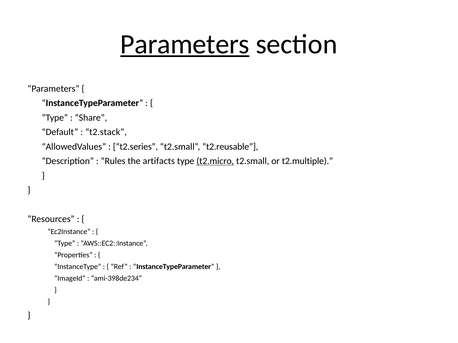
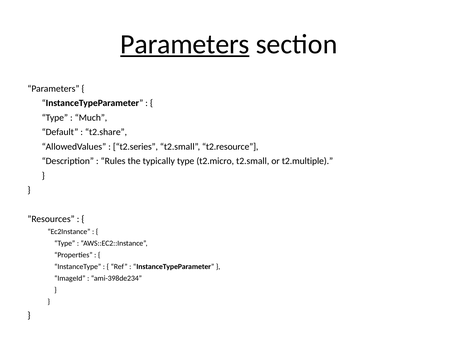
Share: Share -> Much (91, 118)
t2.stack: t2.stack -> t2.share (106, 132)
t2.reusable: t2.reusable -> t2.resource (230, 147)
artifacts: artifacts -> typically (159, 161)
t2.micro underline: present -> none (215, 161)
